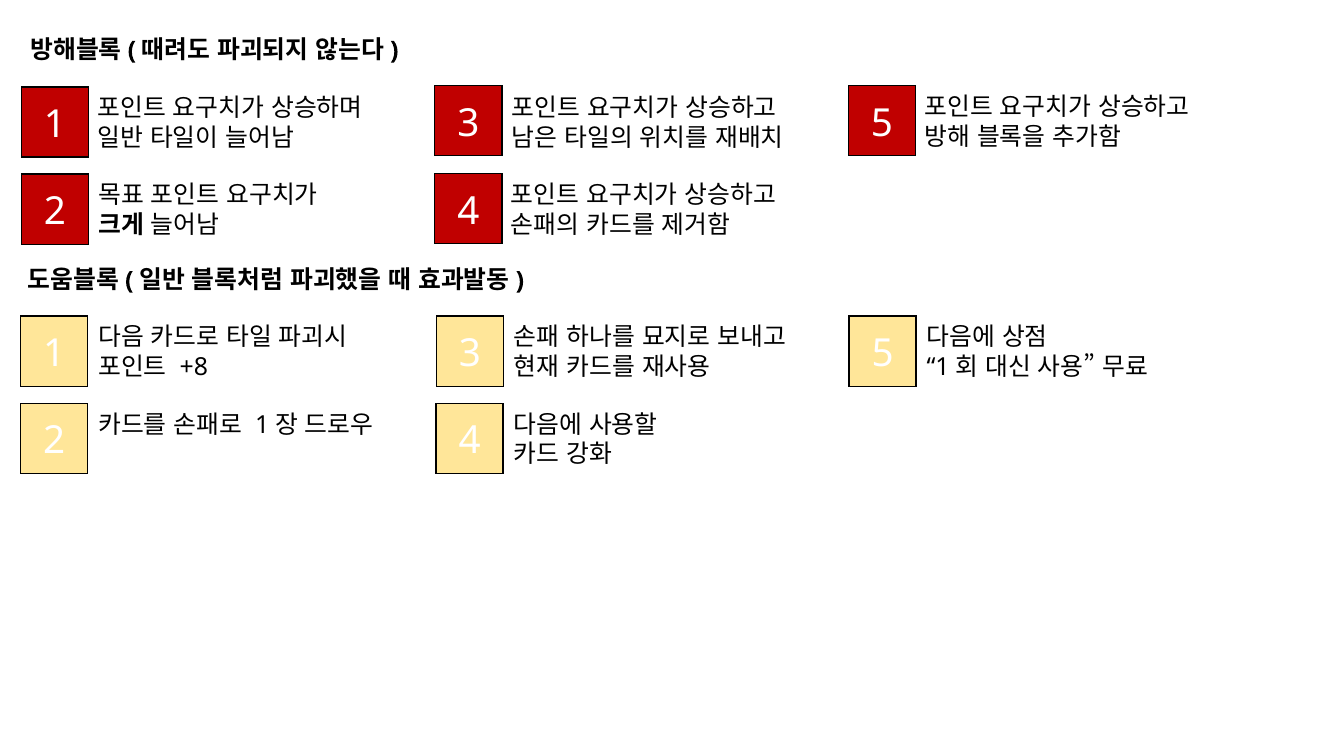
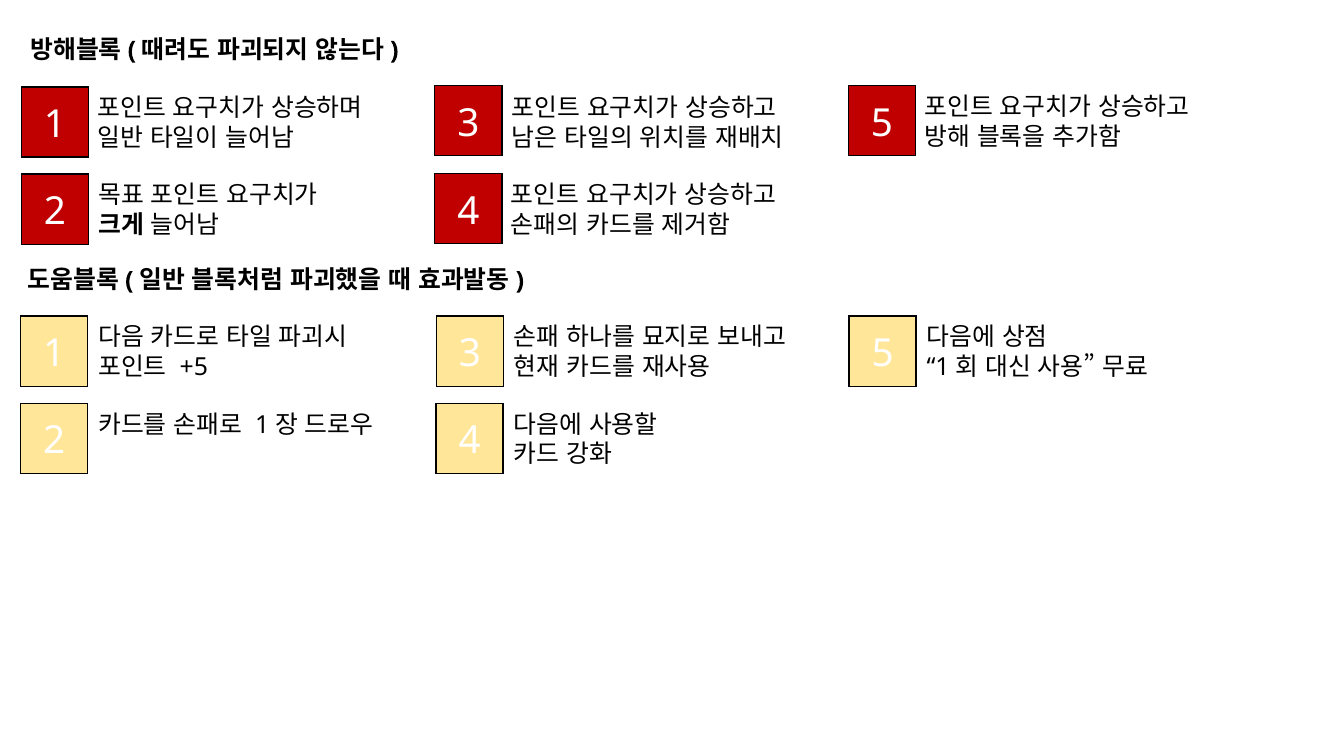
+8: +8 -> +5 (194, 367)
